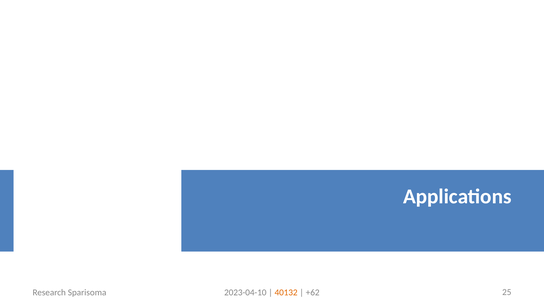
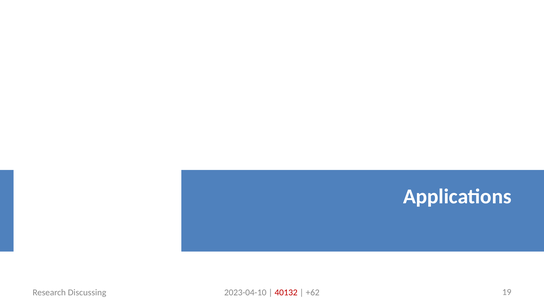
Sparisoma: Sparisoma -> Discussing (87, 292)
40132 colour: orange -> red (286, 292)
25: 25 -> 19 (507, 292)
